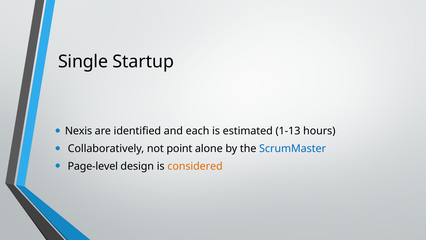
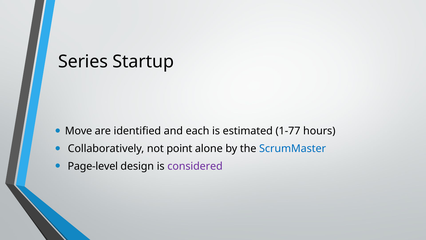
Single: Single -> Series (83, 62)
Nexis: Nexis -> Move (79, 131)
1-13: 1-13 -> 1-77 (288, 131)
considered colour: orange -> purple (195, 166)
